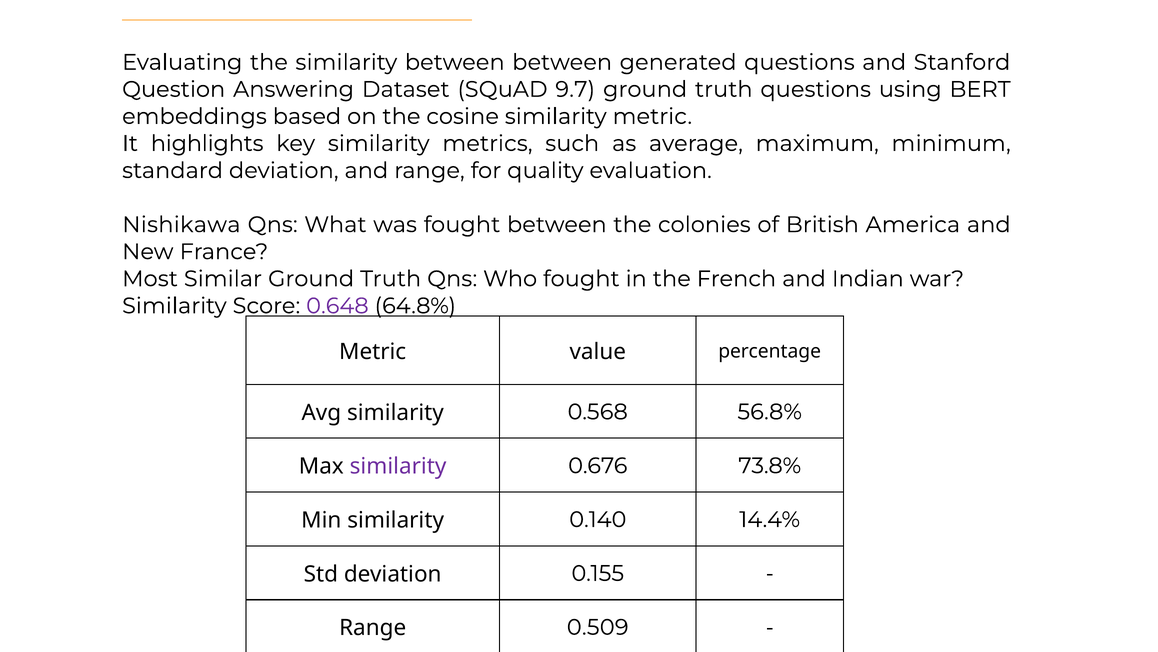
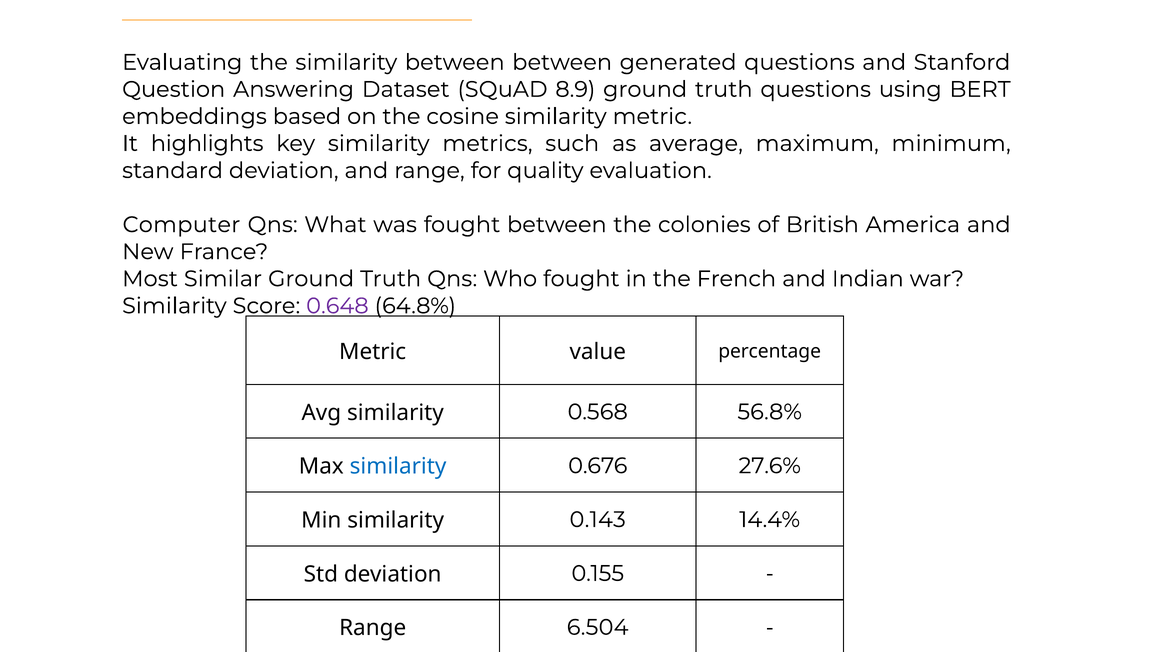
9.7: 9.7 -> 8.9 (575, 89)
Nishikawa: Nishikawa -> Computer (181, 224)
similarity colour: purple -> blue (398, 466)
73.8%: 73.8% -> 27.6% (770, 465)
0.140: 0.140 -> 0.143 (598, 519)
0.509: 0.509 -> 6.504 (598, 627)
